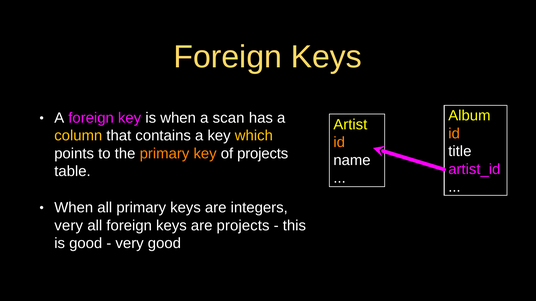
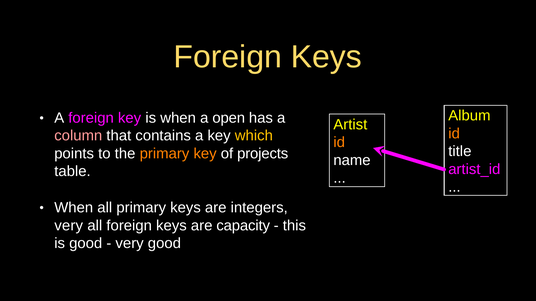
scan: scan -> open (229, 118)
column colour: yellow -> pink (78, 136)
are projects: projects -> capacity (243, 226)
